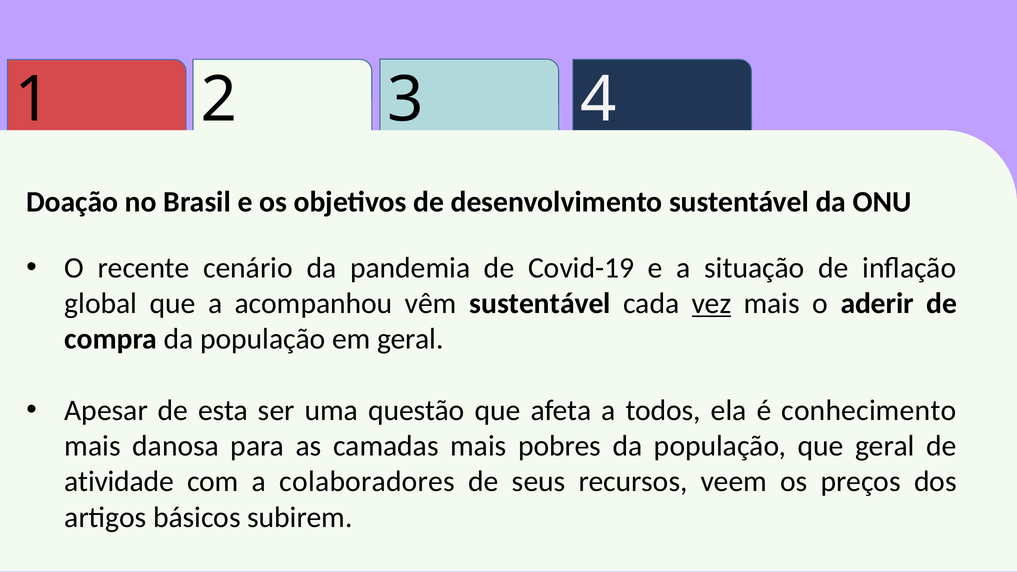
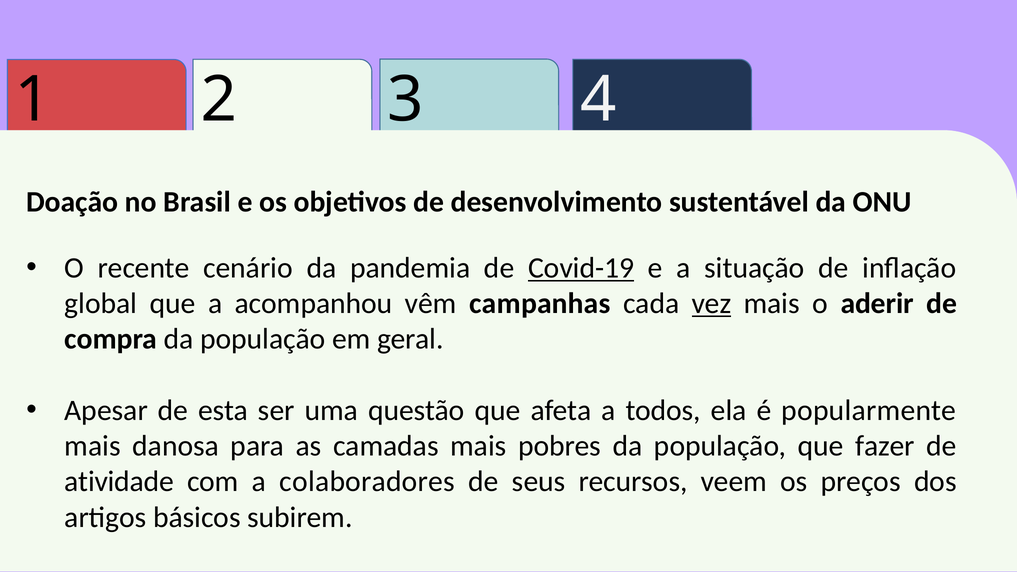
Covid-19 underline: none -> present (581, 268)
vêm sustentável: sustentável -> campanhas (540, 304)
conhecimento: conhecimento -> popularmente (869, 410)
que geral: geral -> fazer (885, 446)
